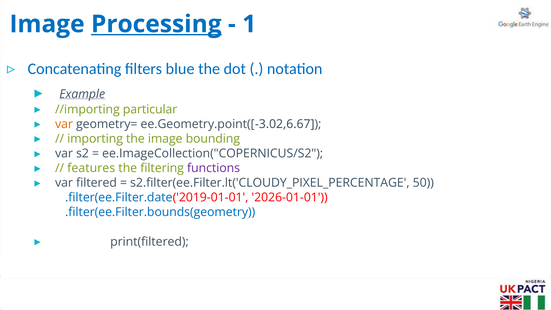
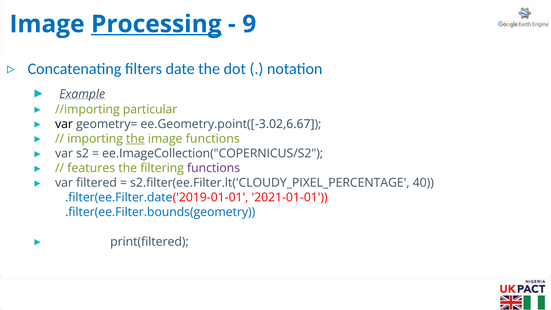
1: 1 -> 9 (249, 24)
blue: blue -> date (180, 69)
var colour: orange -> black (64, 124)
the underline: none -> present (135, 139)
image bounding: bounding -> functions (213, 139)
50: 50 -> 40 (423, 183)
2026-01-01: 2026-01-01 -> 2021-01-01 (290, 198)
